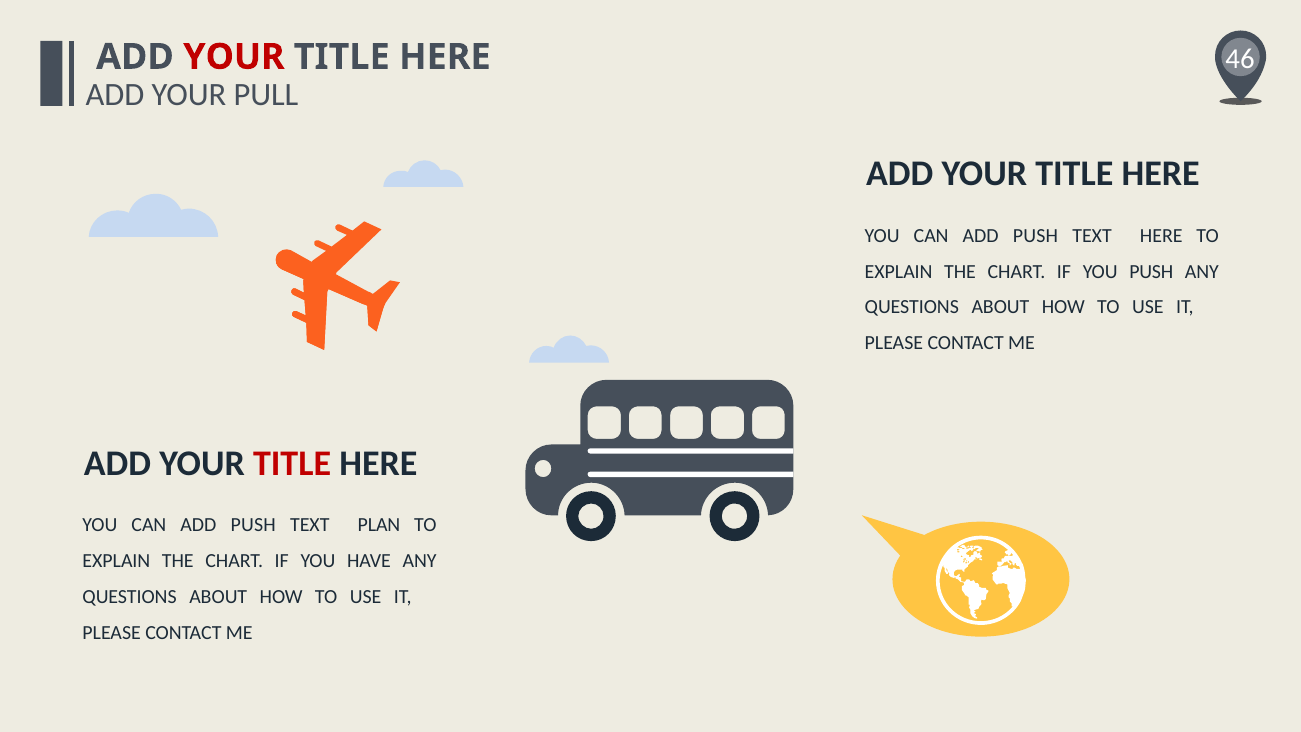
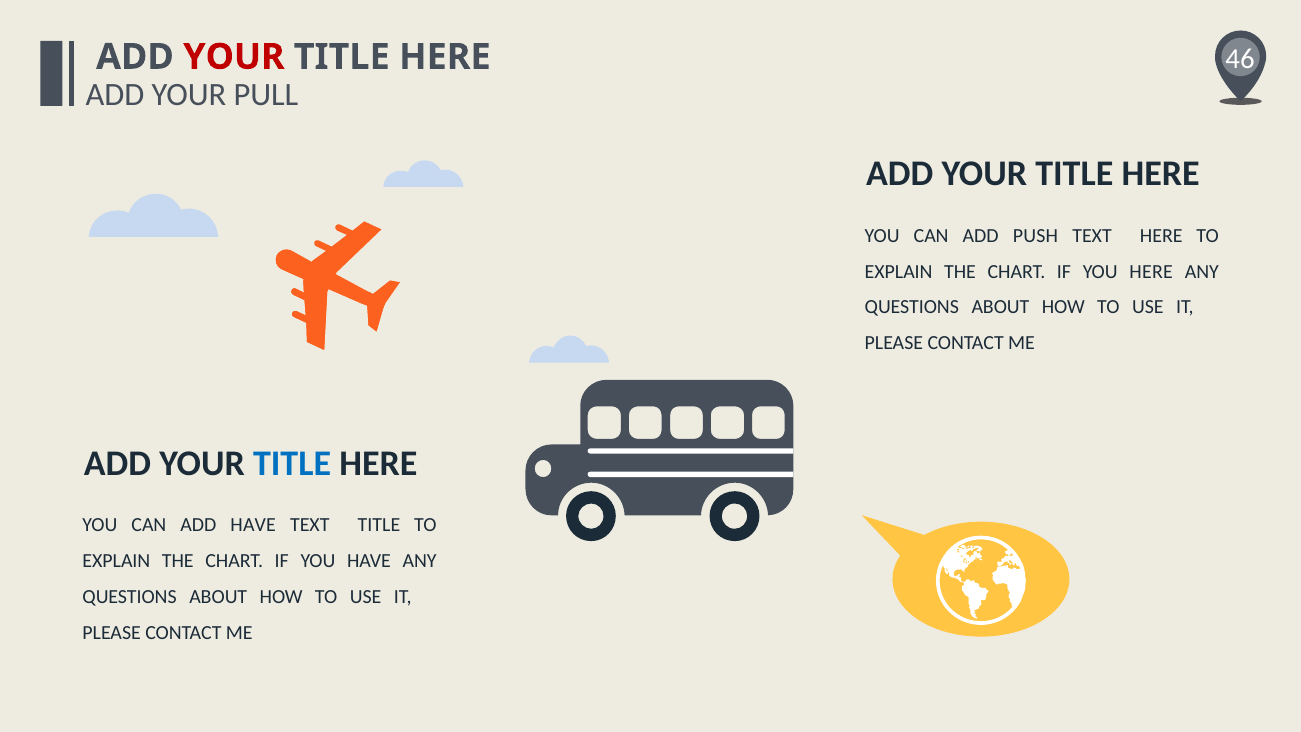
YOU PUSH: PUSH -> HERE (1151, 271)
TITLE colour: red -> blue (292, 463)
PUSH: PUSH -> HAVE (253, 525)
TEXT PLAN: PLAN -> TITLE (379, 525)
